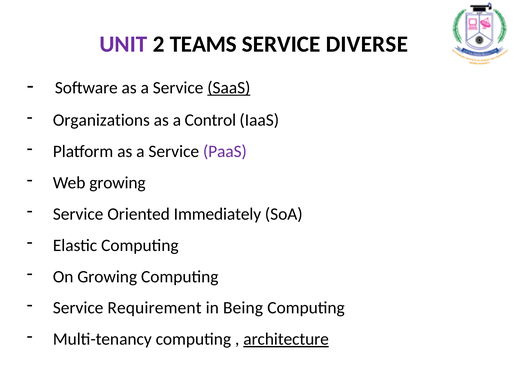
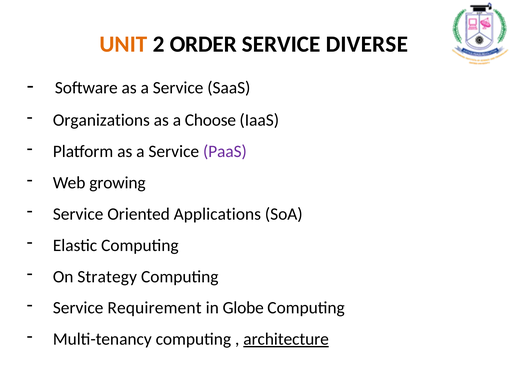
UNIT colour: purple -> orange (123, 44)
TEAMS: TEAMS -> ORDER (203, 44)
SaaS underline: present -> none (229, 88)
Control: Control -> Choose (210, 120)
Immediately: Immediately -> Applications (217, 214)
On Growing: Growing -> Strategy (107, 276)
Being: Being -> Globe (243, 308)
